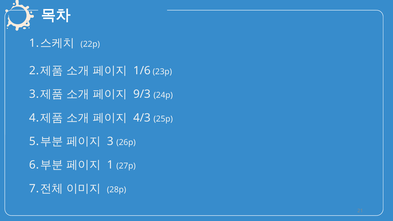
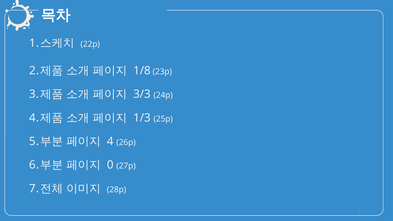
1/6: 1/6 -> 1/8 (142, 71)
9/3: 9/3 -> 3/3 (142, 94)
4/3: 4/3 -> 1/3 (142, 118)
3: 3 -> 4 (110, 141)
1: 1 -> 0 (110, 165)
